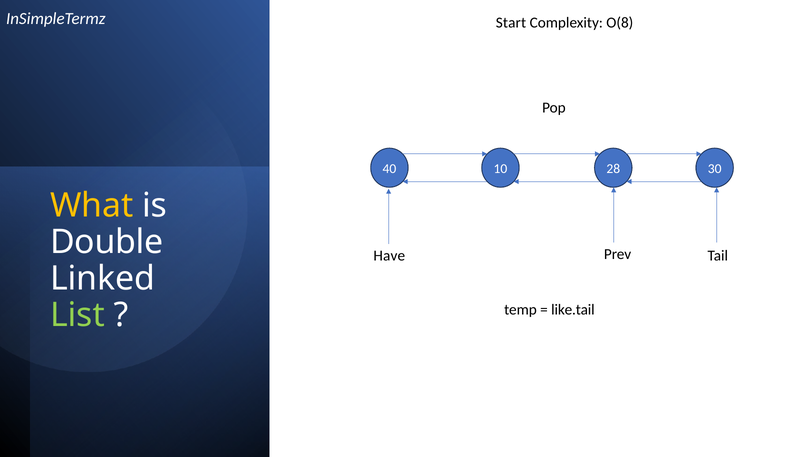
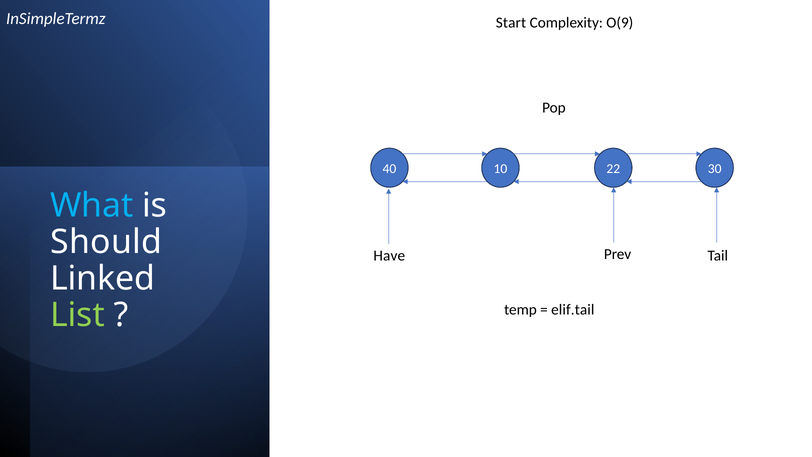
O(8: O(8 -> O(9 (620, 23)
28: 28 -> 22 (613, 169)
What colour: yellow -> light blue (92, 205)
Double: Double -> Should (106, 242)
like.tail: like.tail -> elif.tail (573, 310)
